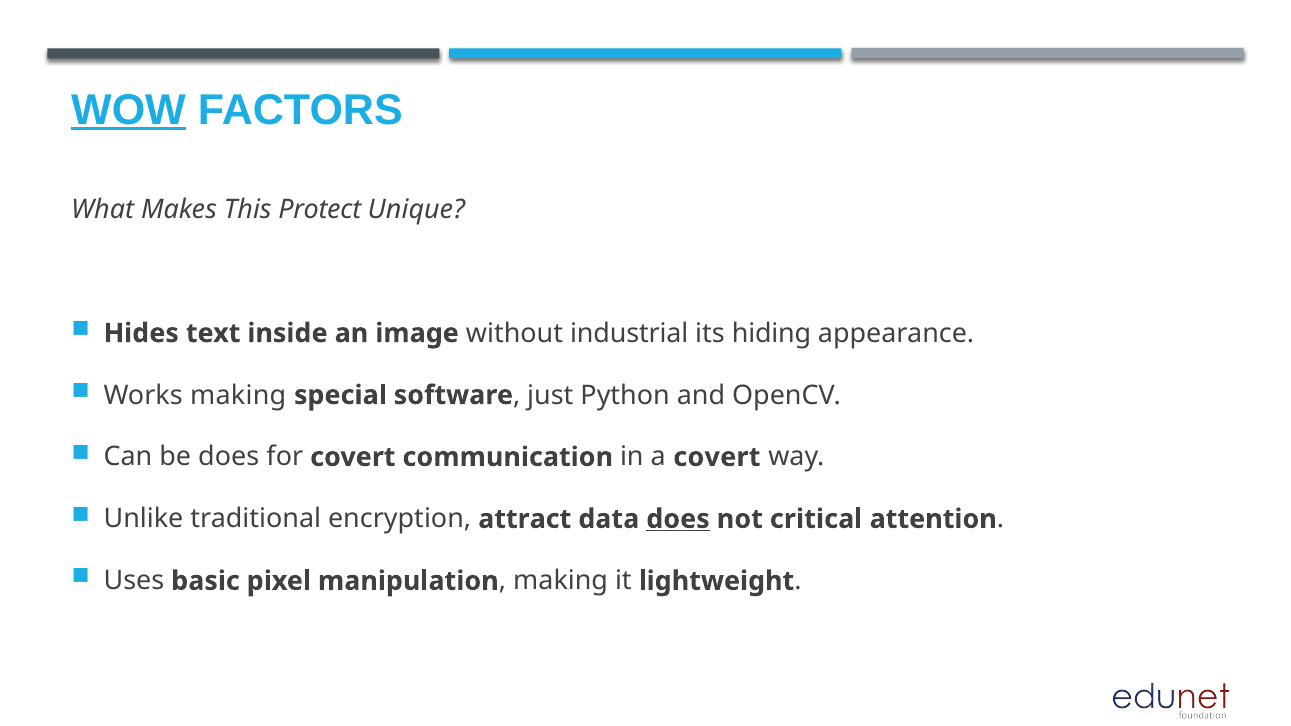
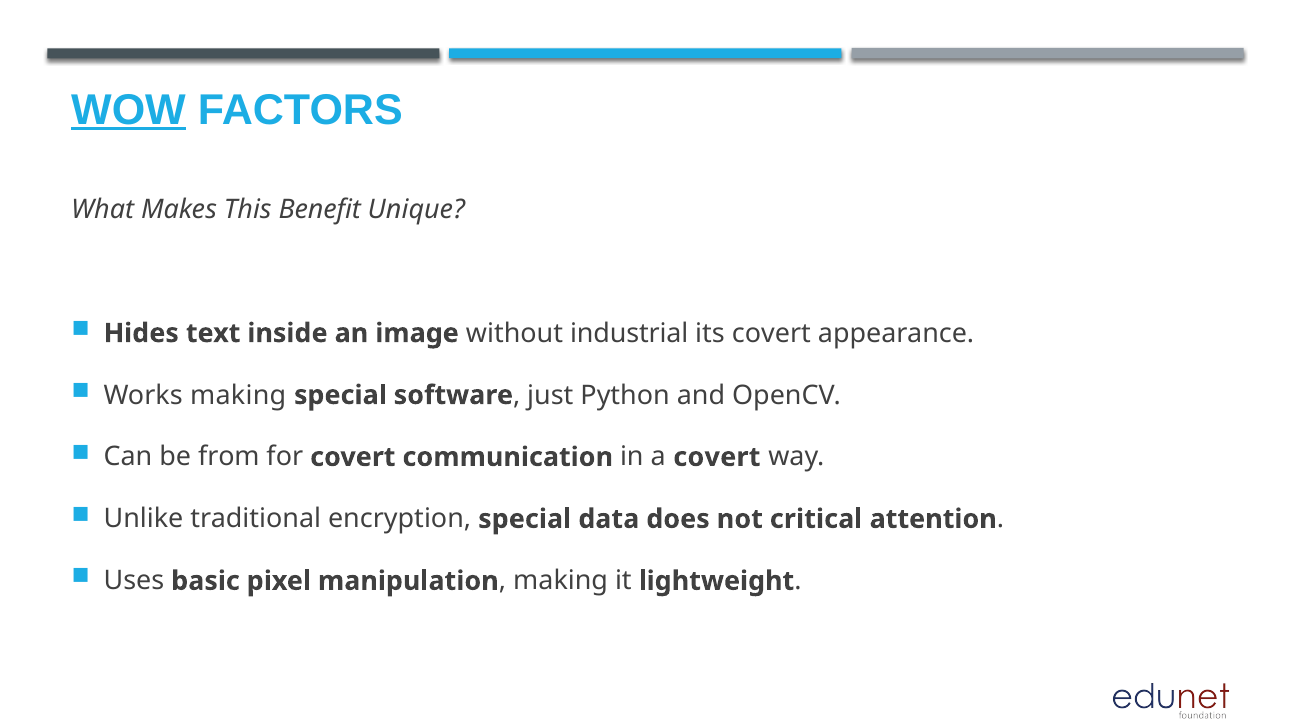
Protect: Protect -> Benefit (320, 209)
its hiding: hiding -> covert (771, 333)
be does: does -> from (229, 457)
encryption attract: attract -> special (525, 519)
does underline: present -> none (678, 519)
